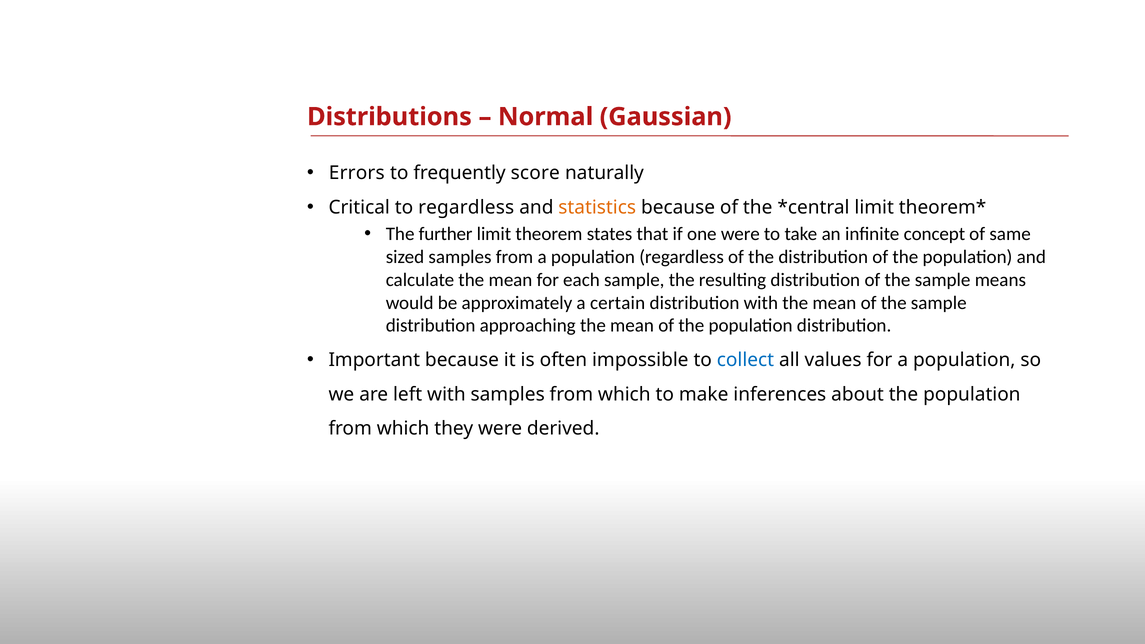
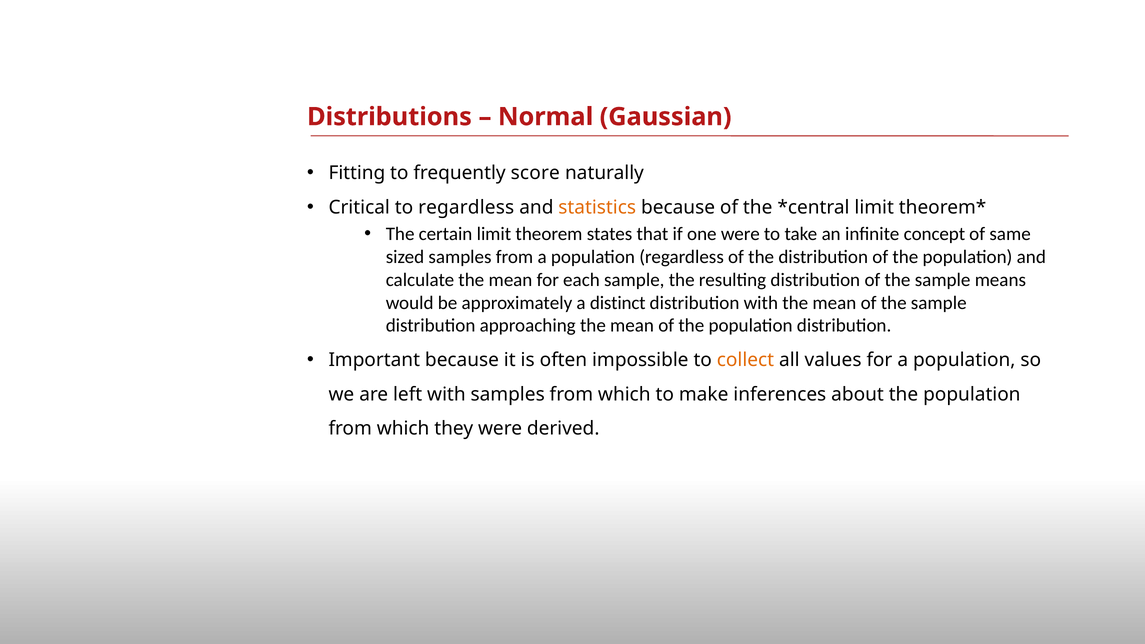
Errors: Errors -> Fitting (357, 173)
further: further -> certain (446, 234)
certain: certain -> distinct (618, 303)
collect colour: blue -> orange (745, 360)
